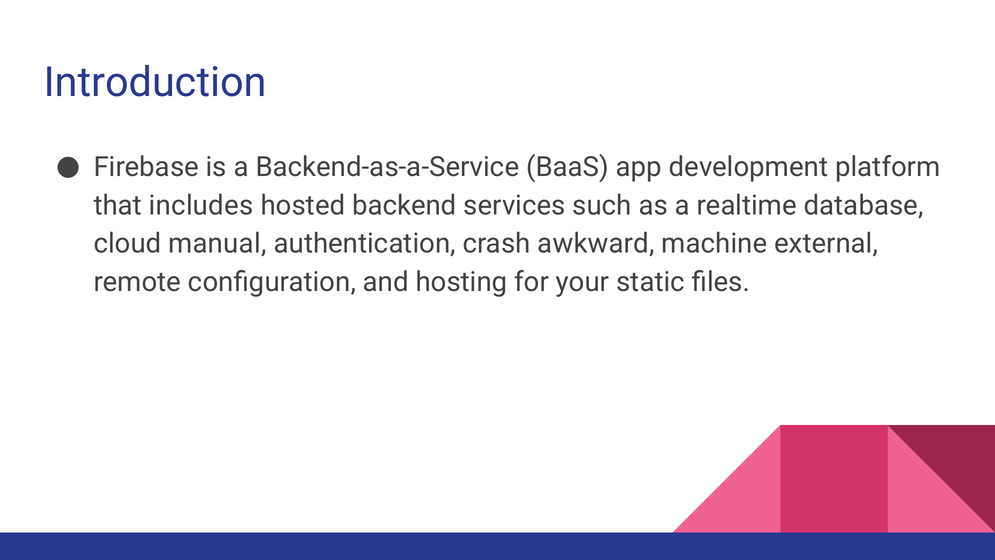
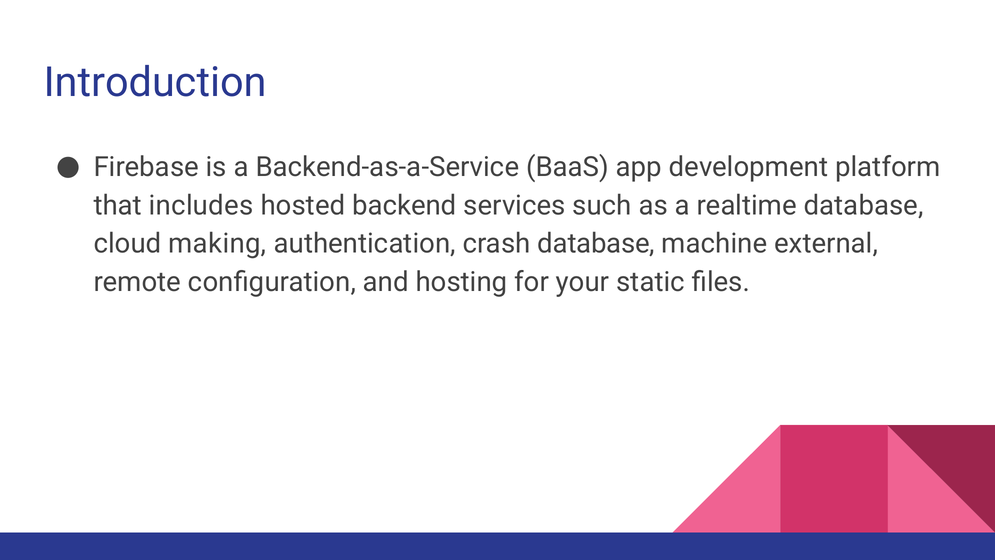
manual: manual -> making (217, 244)
crash awkward: awkward -> database (596, 244)
